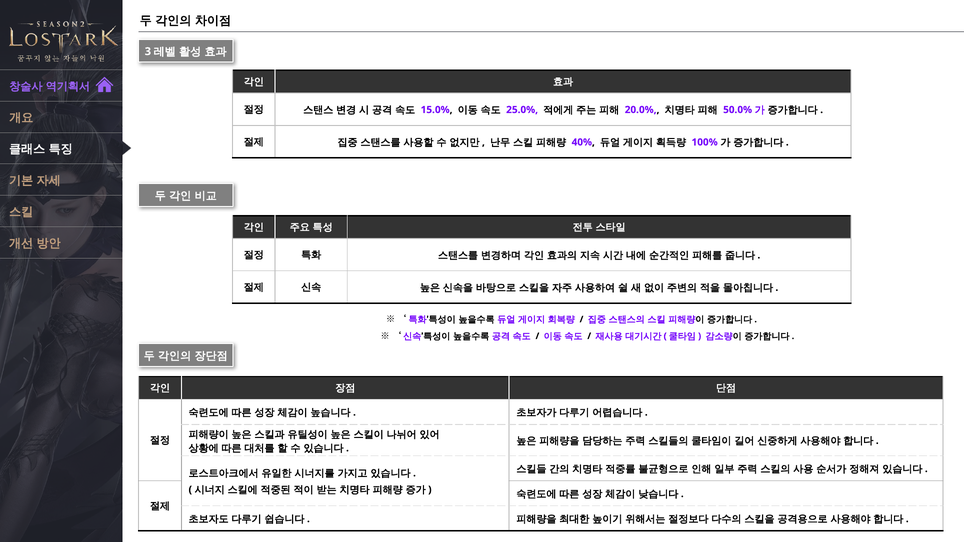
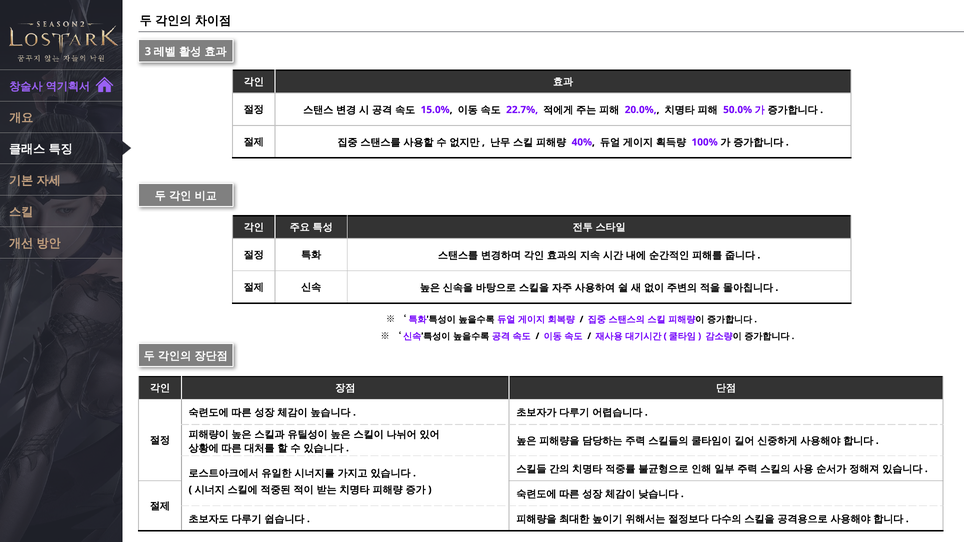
25.0%: 25.0% -> 22.7% (522, 110)
